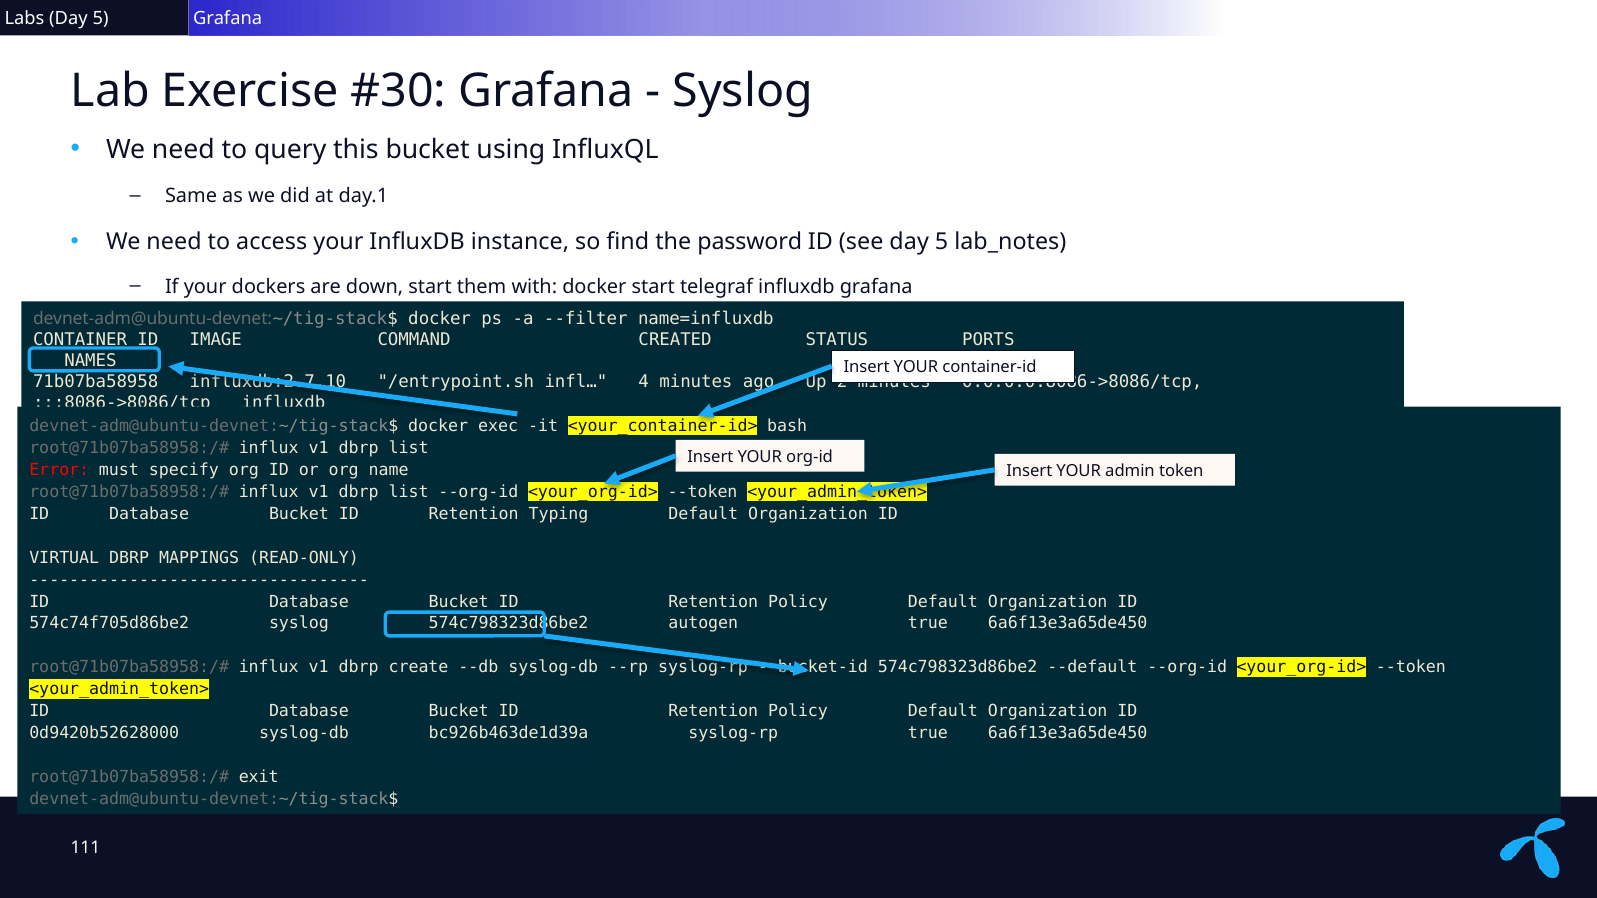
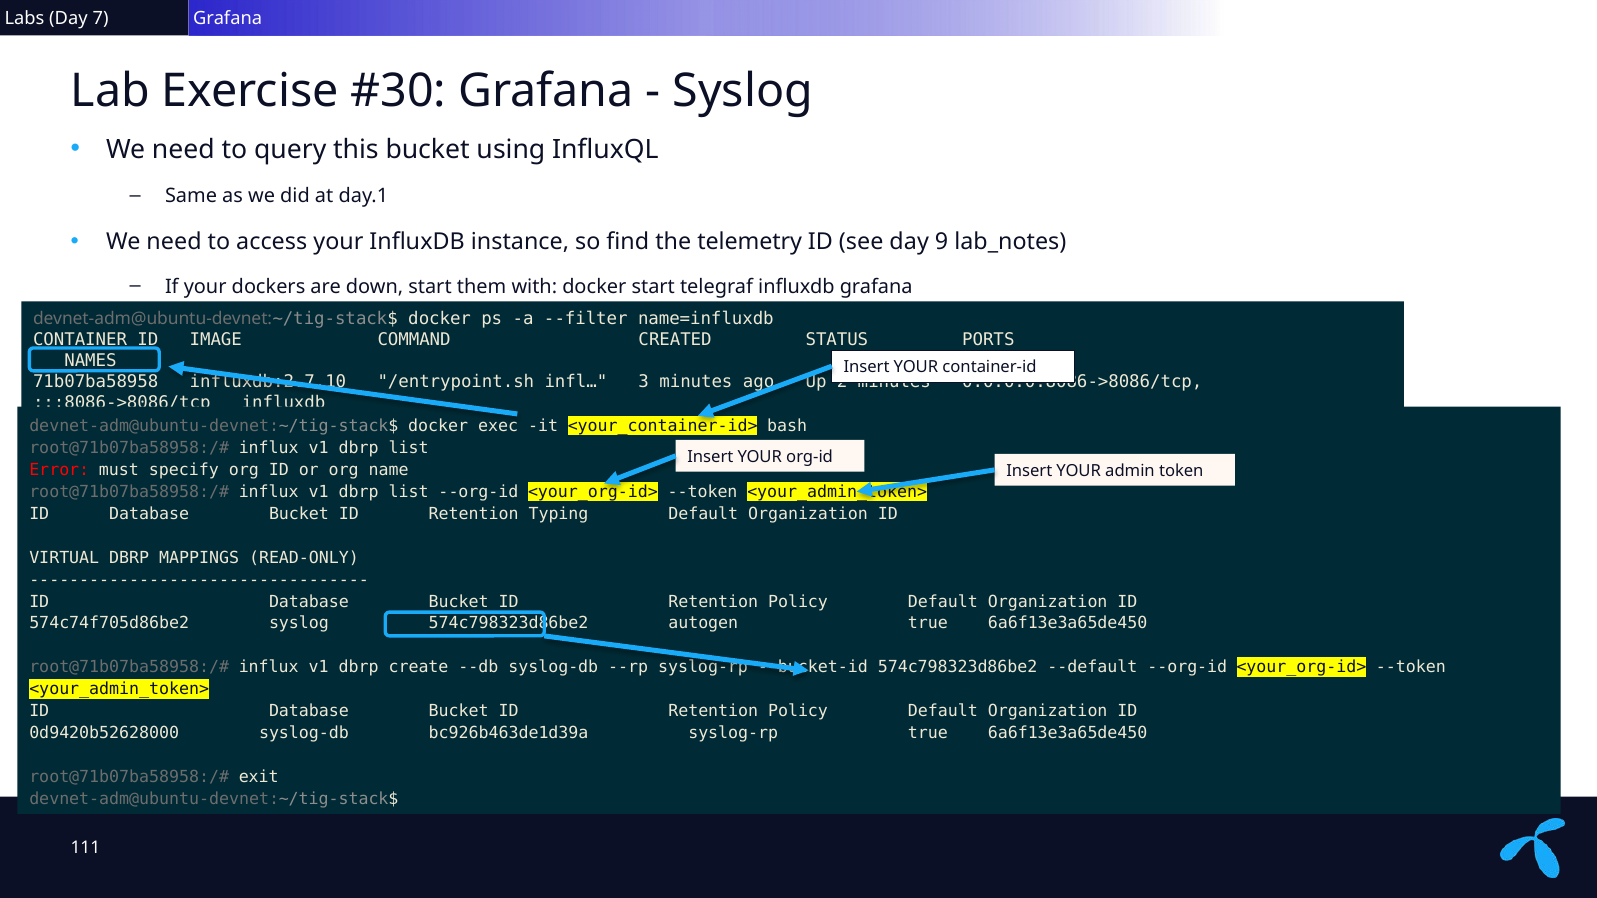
Labs Day 5: 5 -> 7 (101, 19)
password: password -> telemetry (750, 242)
see day 5: 5 -> 9 (942, 242)
4: 4 -> 3 (644, 382)
